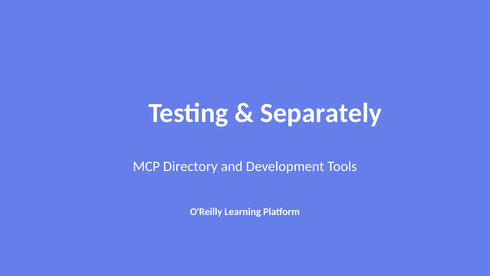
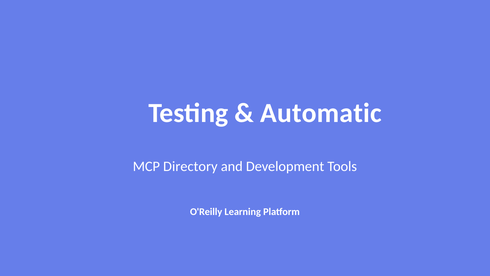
Separately: Separately -> Automatic (321, 113)
